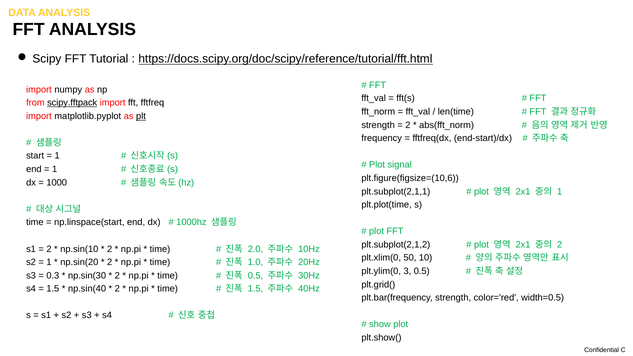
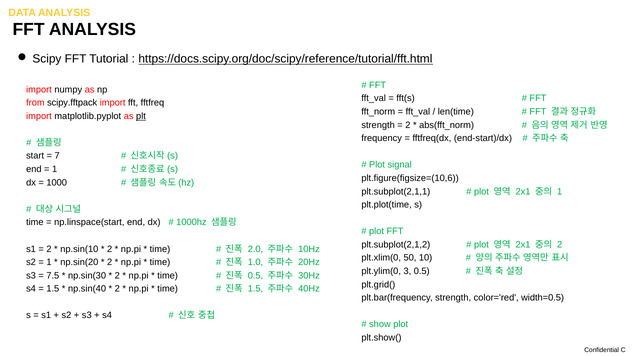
scipy.fftpack underline: present -> none (72, 103)
1: 1 -> 7 (57, 156)
0.3: 0.3 -> 7.5 (53, 276)
